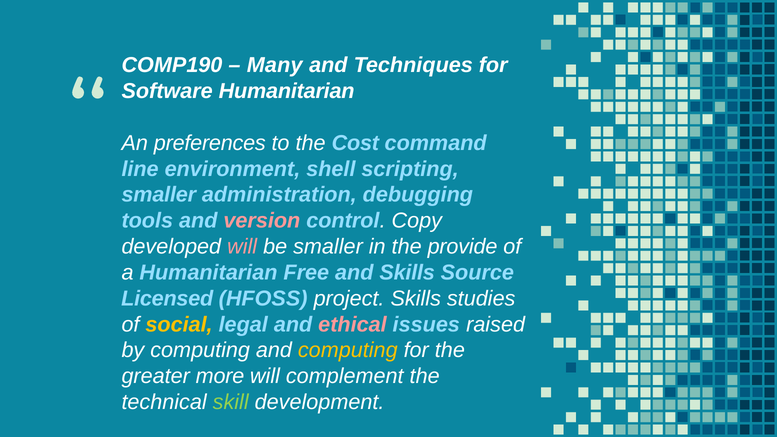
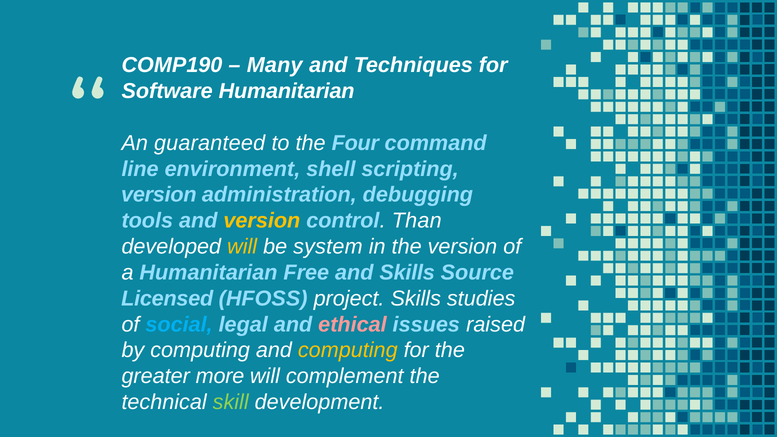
preferences: preferences -> guaranteed (210, 143)
Cost: Cost -> Four (355, 143)
smaller: smaller -> version (159, 195)
version colour: pink -> yellow (262, 221)
Copy: Copy -> Than (417, 221)
will colour: pink -> yellow (242, 247)
be smaller: smaller -> system (328, 247)
the provide: provide -> version (462, 247)
social colour: yellow -> light blue (179, 324)
